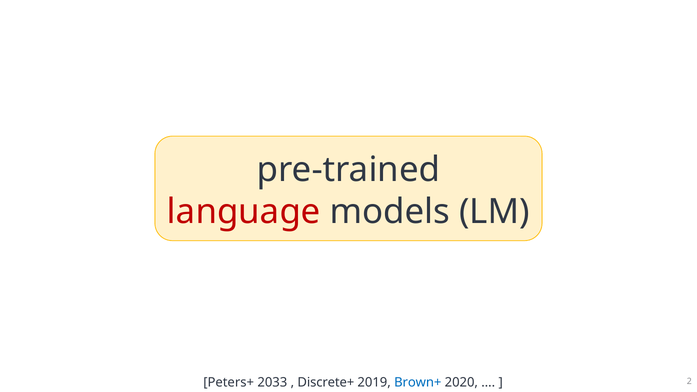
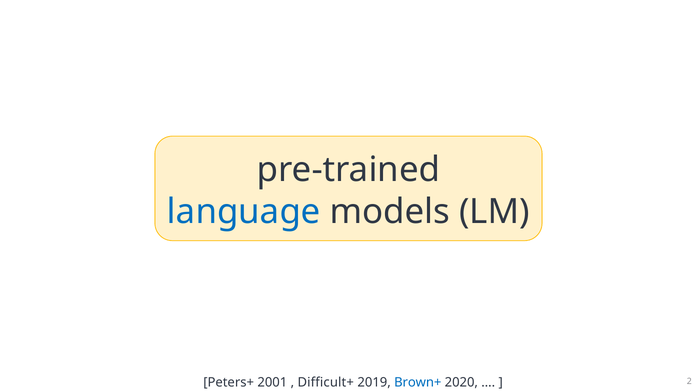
language colour: red -> blue (244, 212)
2033: 2033 -> 2001 (272, 382)
Discrete+: Discrete+ -> Difficult+ (326, 382)
